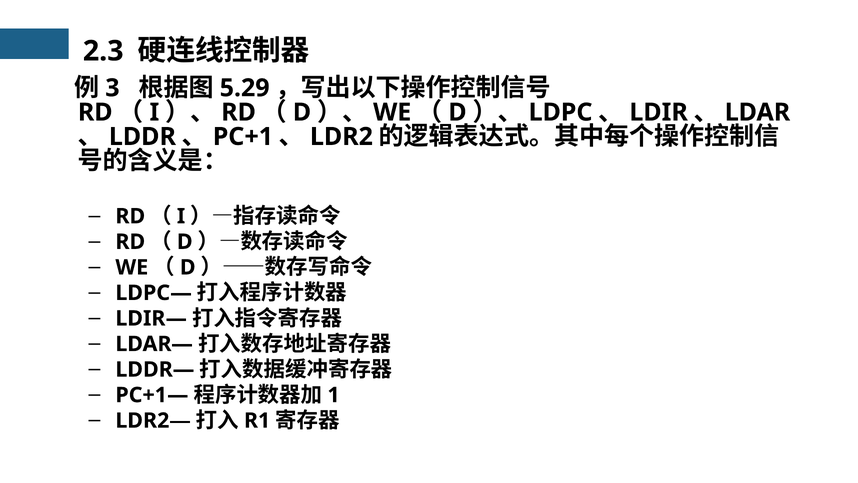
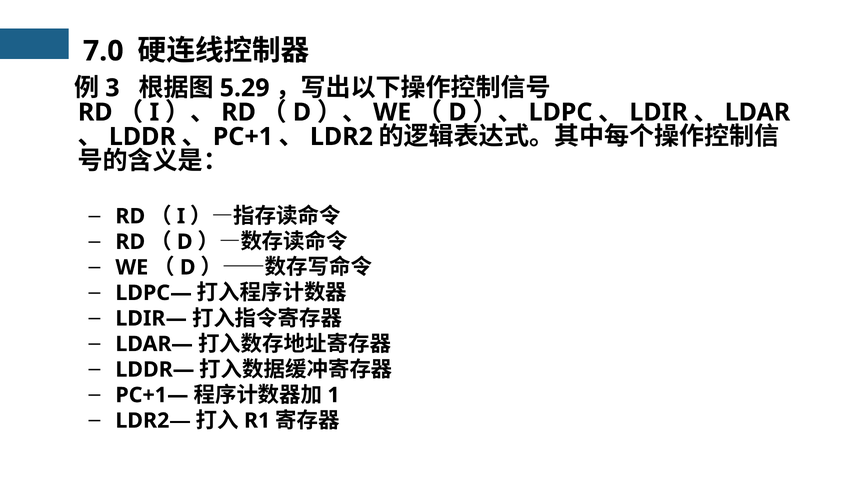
2.3: 2.3 -> 7.0 (103, 51)
